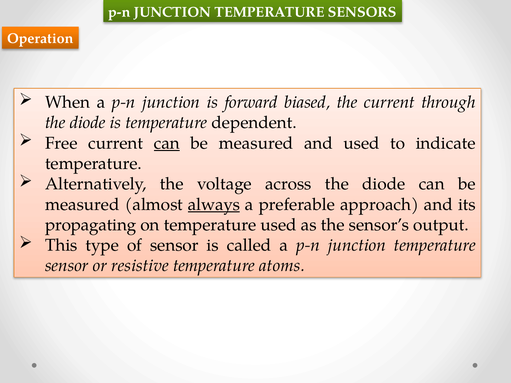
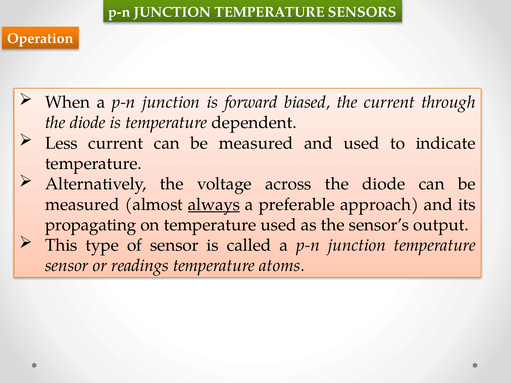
Free: Free -> Less (61, 143)
can underline: present -> none (167, 143)
resistive: resistive -> readings (140, 266)
